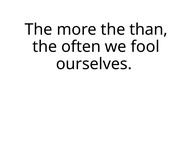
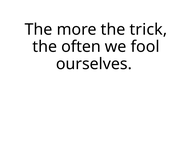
than: than -> trick (148, 29)
